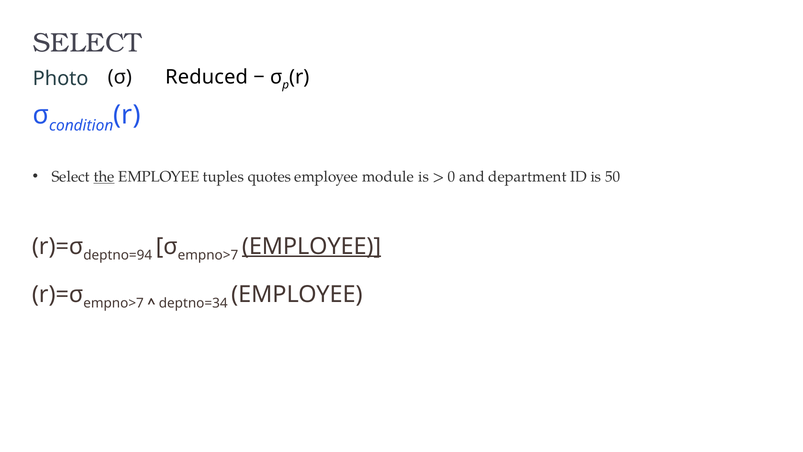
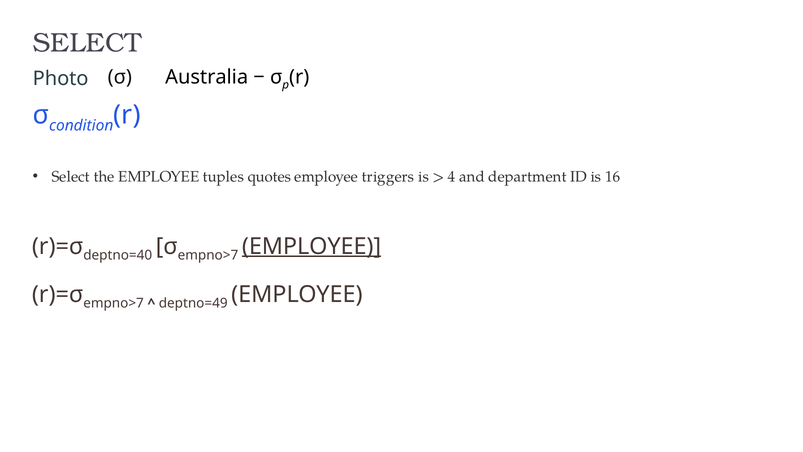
Reduced: Reduced -> Australia (207, 77)
the underline: present -> none (104, 177)
module: module -> triggers (388, 177)
0: 0 -> 4 (452, 177)
50: 50 -> 16 (613, 177)
deptno=94: deptno=94 -> deptno=40 (118, 255)
deptno=34: deptno=34 -> deptno=49 (193, 303)
